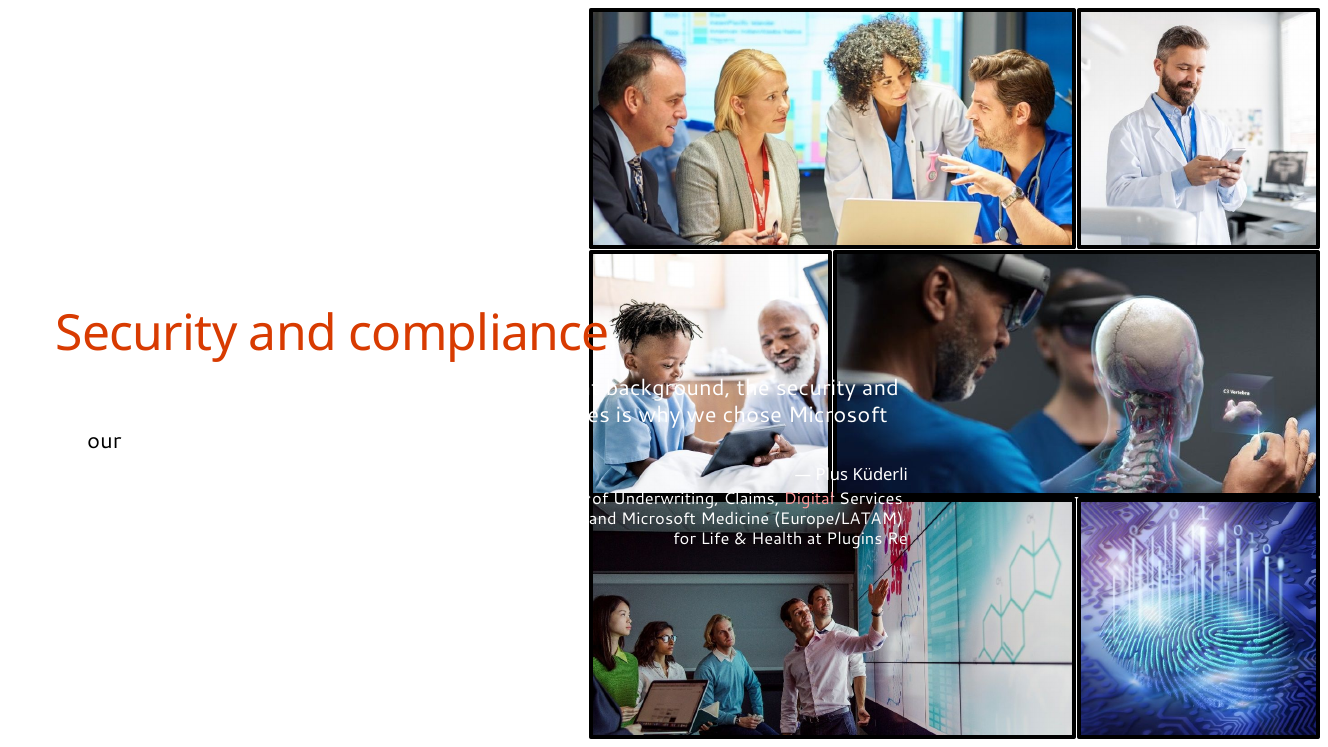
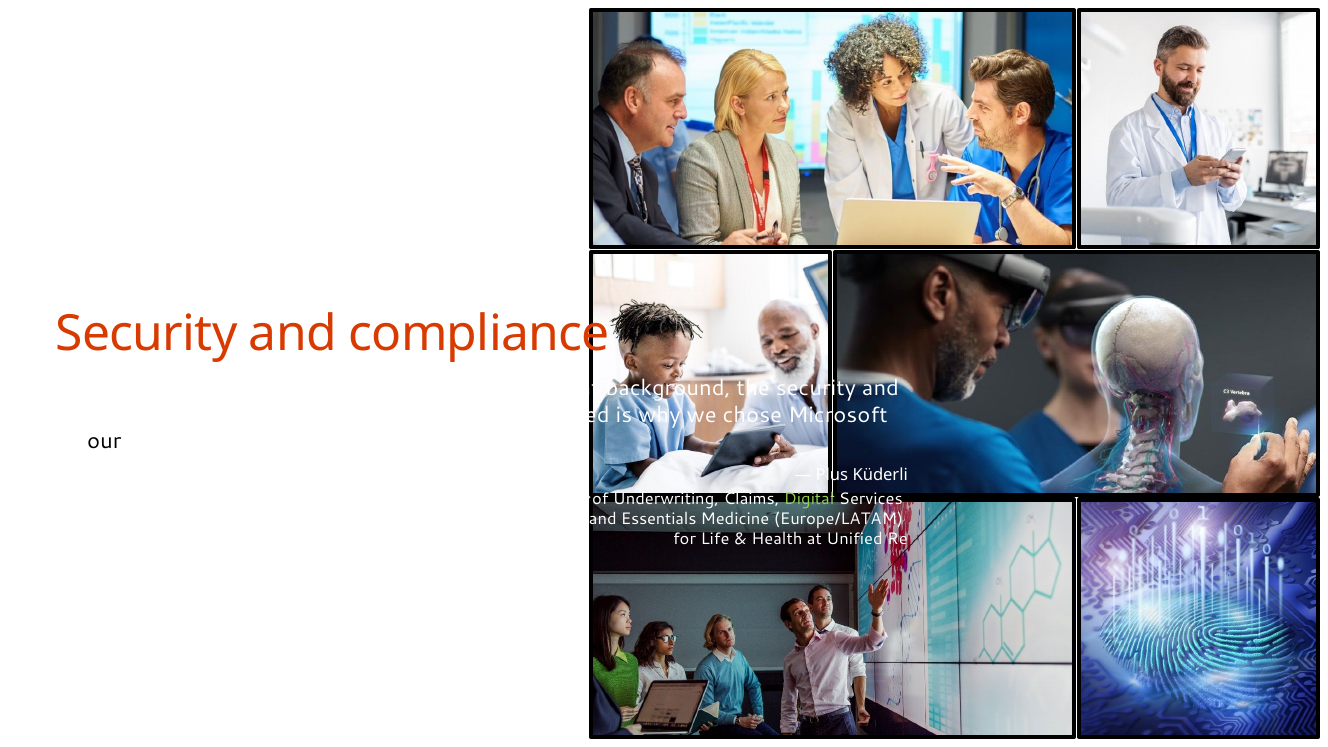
cycles: cycles -> speed (580, 415)
Digital colour: pink -> light green (809, 499)
and Microsoft: Microsoft -> Essentials (659, 519)
Plugins: Plugins -> Unified (855, 539)
